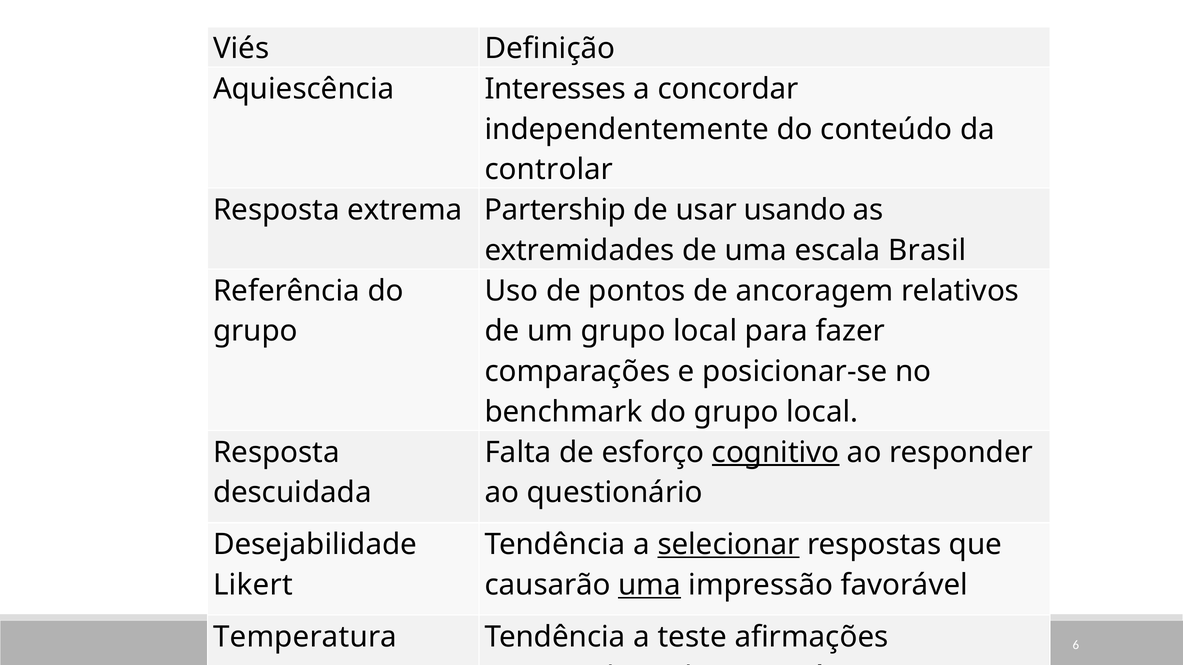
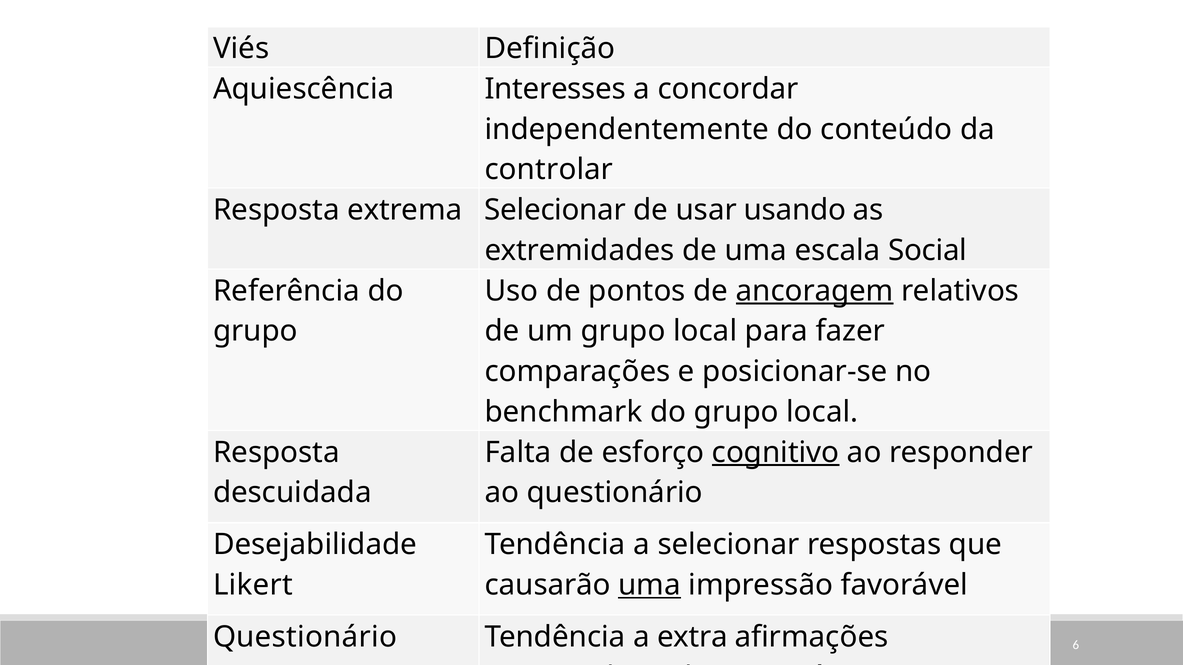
extrema Partership: Partership -> Selecionar (555, 210)
Brasil: Brasil -> Social (928, 251)
ancoragem underline: none -> present (815, 291)
selecionar underline: present -> none (728, 545)
Temperatura: Temperatura -> Questionário (305, 637)
teste: teste -> extra (692, 637)
